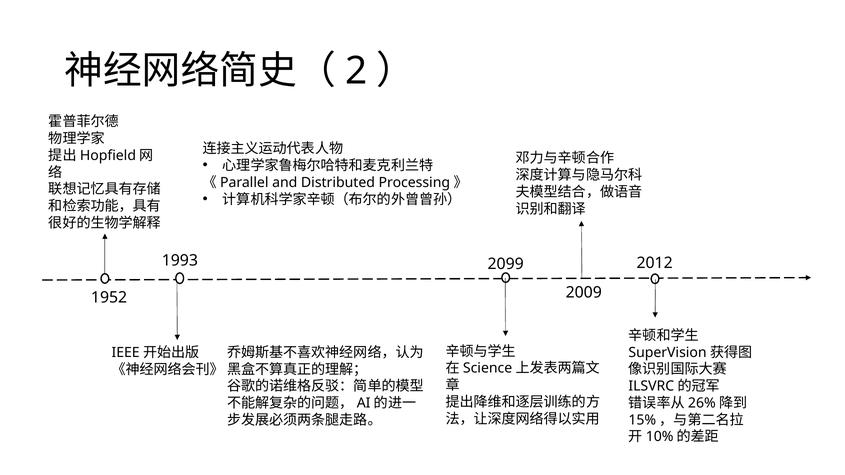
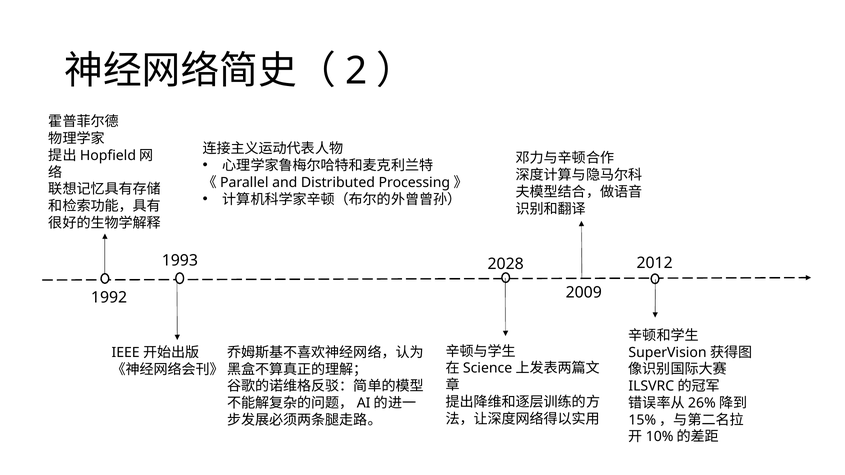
2099: 2099 -> 2028 (506, 264)
1952: 1952 -> 1992 (109, 297)
